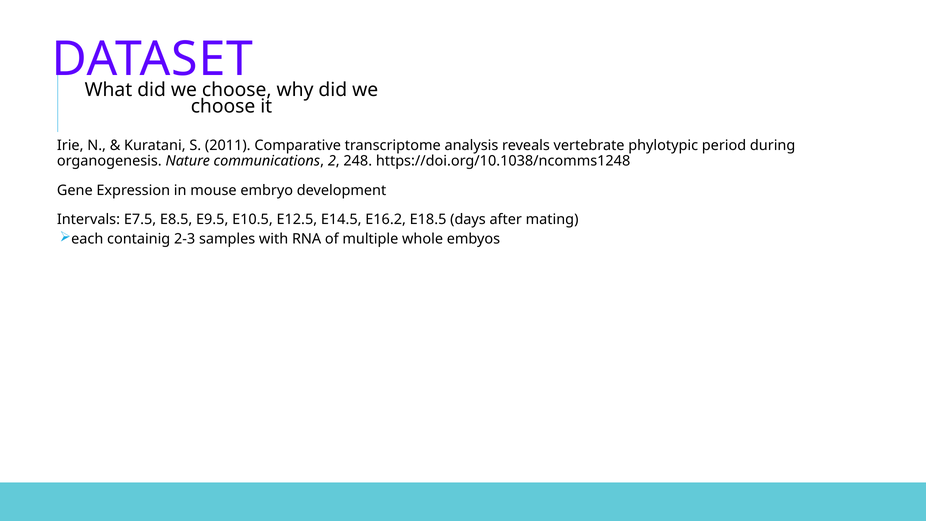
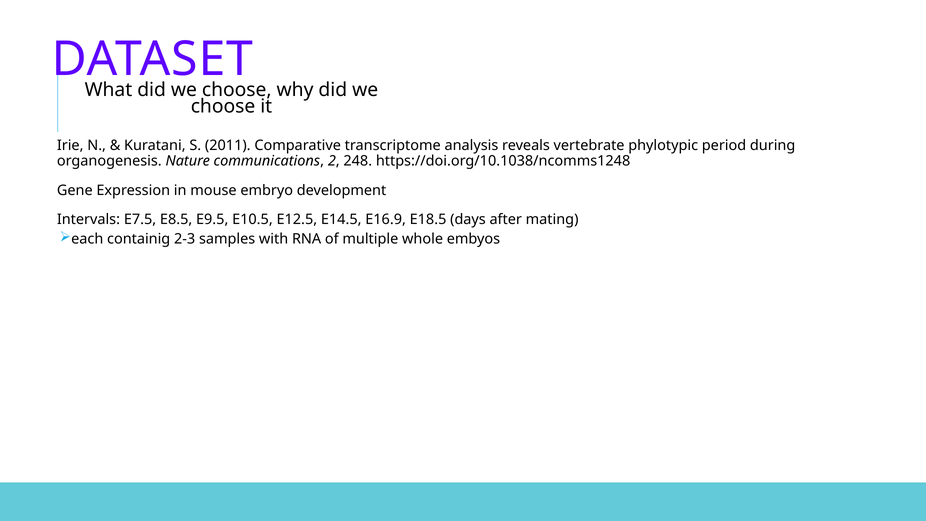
E16.2: E16.2 -> E16.9 (386, 219)
